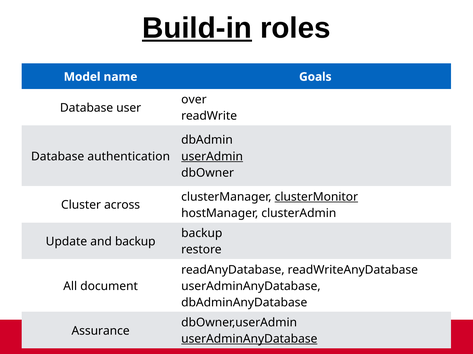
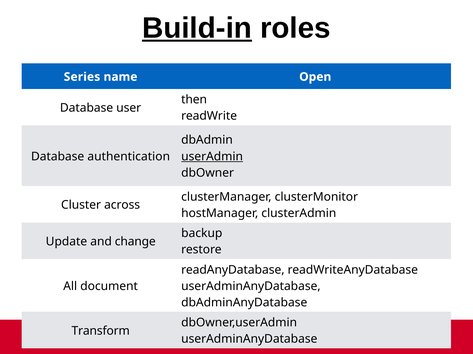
Model: Model -> Series (82, 77)
Goals: Goals -> Open (315, 77)
over: over -> then (194, 100)
clusterMonitor underline: present -> none (316, 197)
and backup: backup -> change (135, 242)
Assurance: Assurance -> Transform (101, 331)
userAdminAnyDatabase underline: present -> none (249, 340)
